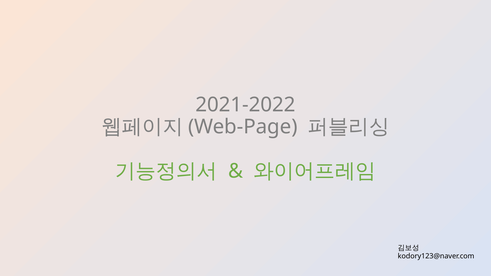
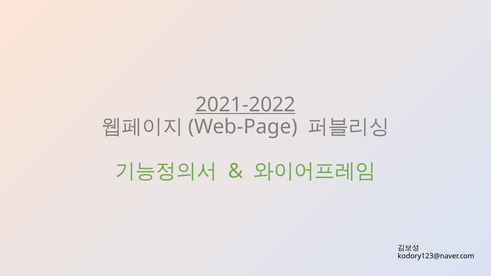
2021-2022 underline: none -> present (245, 105)
